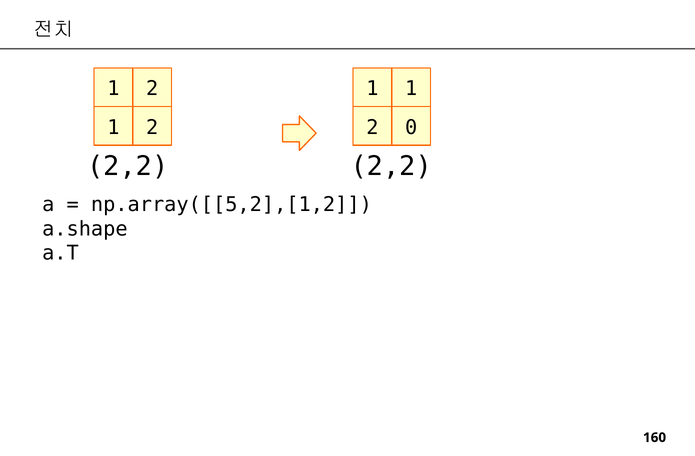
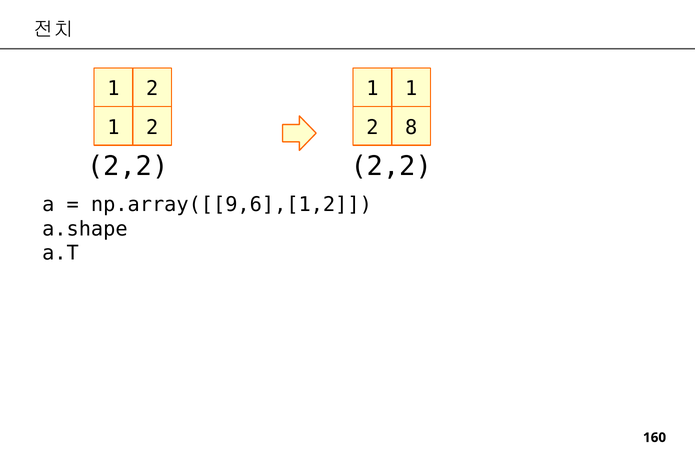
0: 0 -> 8 (411, 127)
np.array([[5,2],[1,2: np.array([[5,2],[1,2 -> np.array([[9,6],[1,2 (231, 205)
